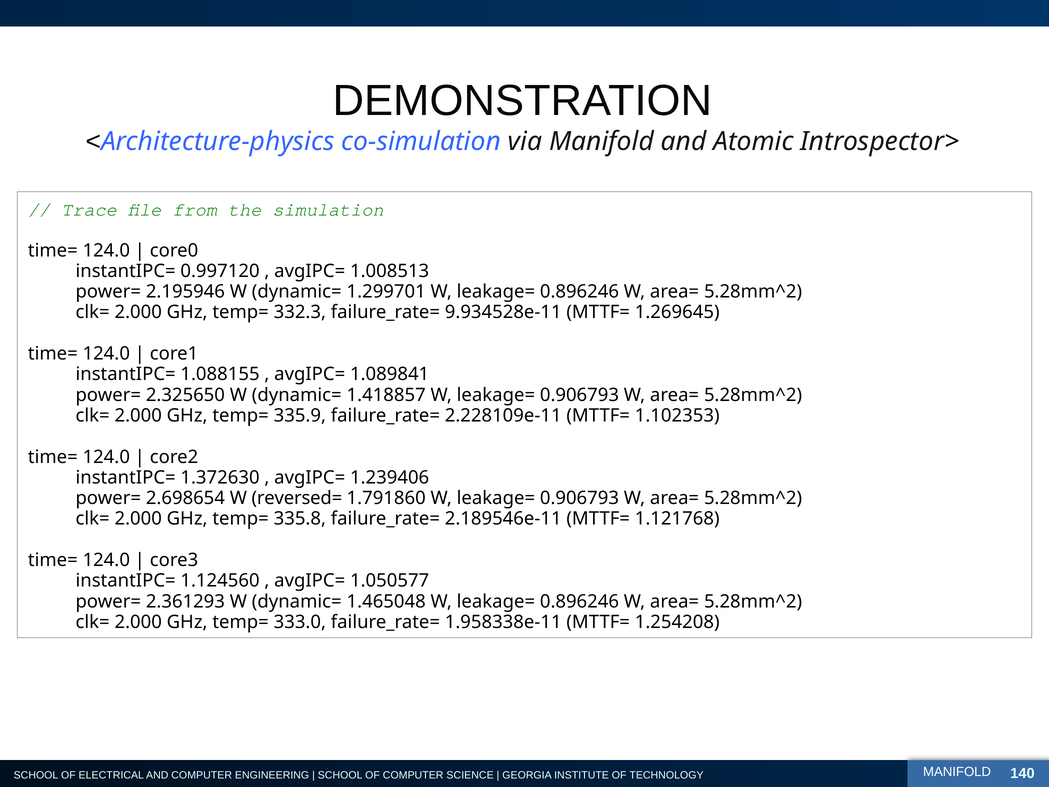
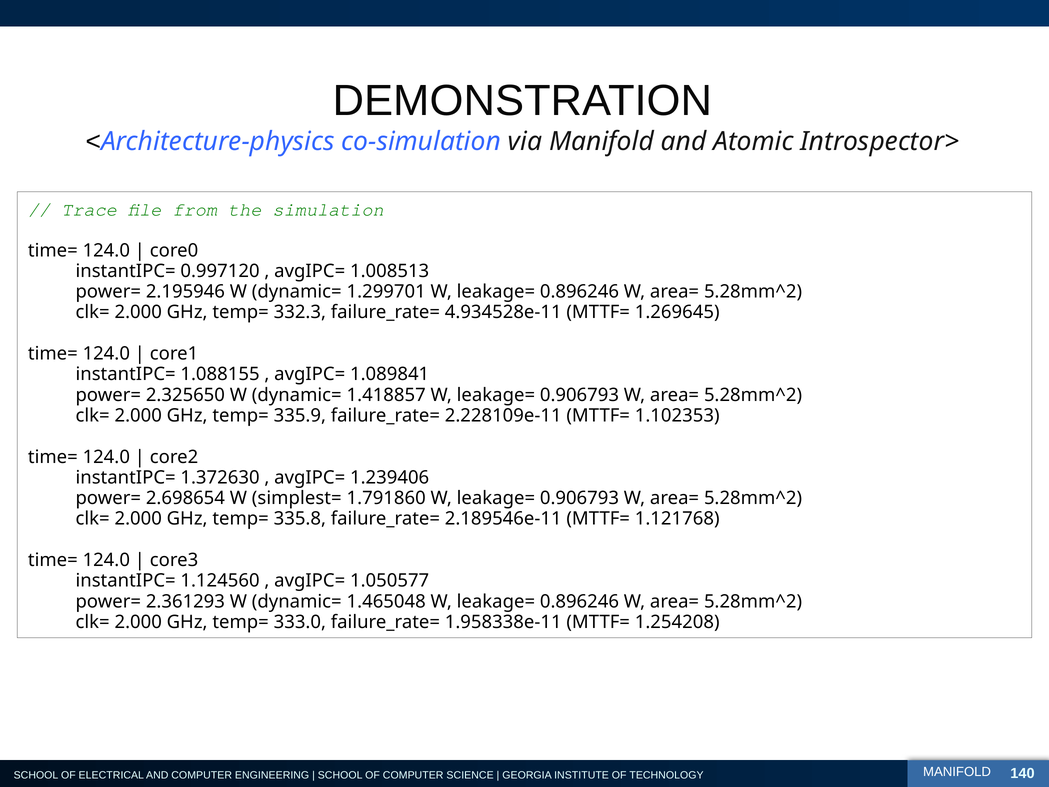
9.934528e-11: 9.934528e-11 -> 4.934528e-11 (503, 312)
reversed=: reversed= -> simplest= (297, 498)
